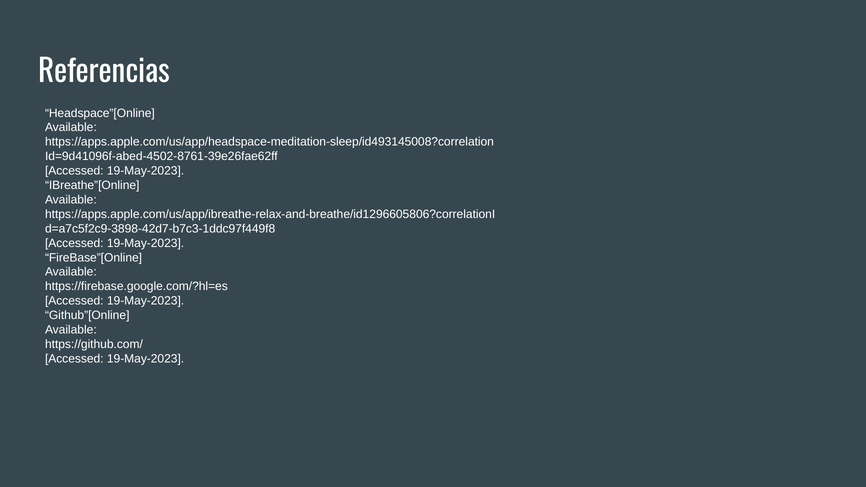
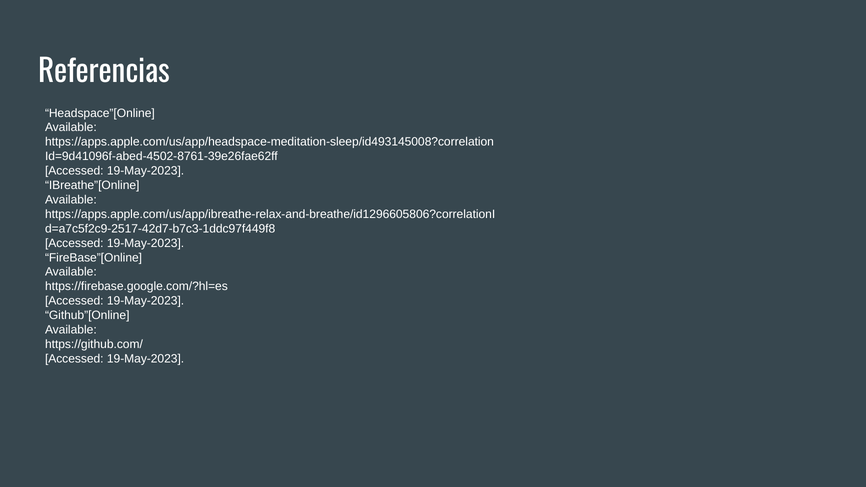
d=a7c5f2c9-3898-42d7-b7c3-1ddc97f449f8: d=a7c5f2c9-3898-42d7-b7c3-1ddc97f449f8 -> d=a7c5f2c9-2517-42d7-b7c3-1ddc97f449f8 (160, 229)
